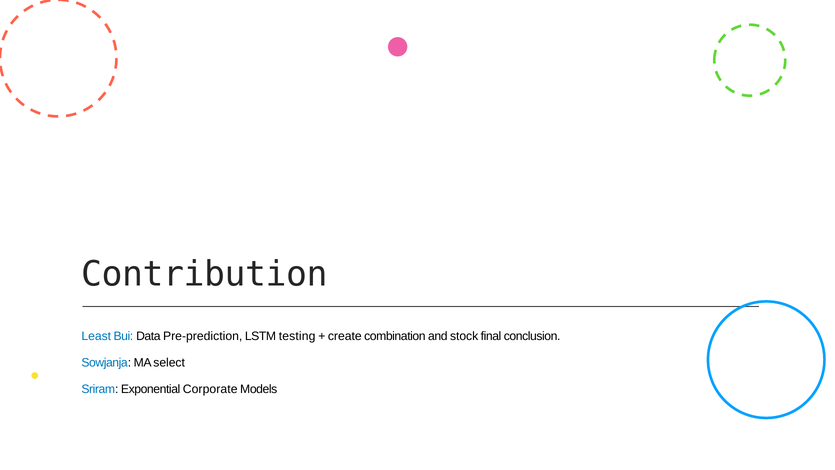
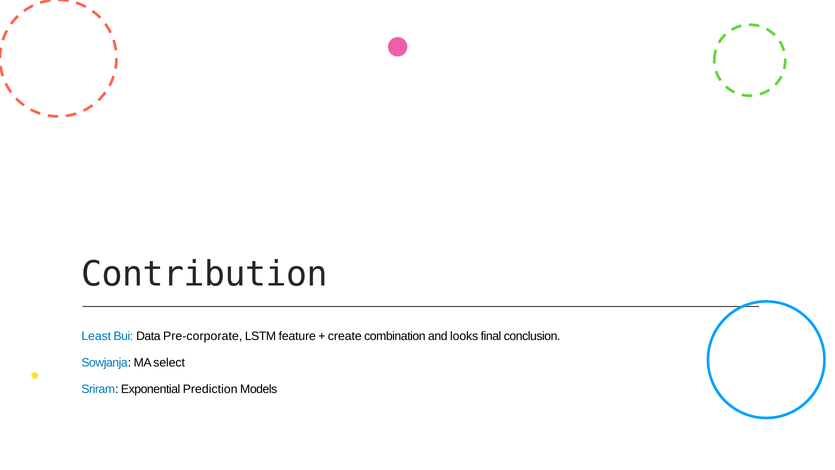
Pre-prediction: Pre-prediction -> Pre-corporate (203, 336)
testing: testing -> feature (297, 336)
stock: stock -> looks (464, 336)
Corporate: Corporate -> Prediction (210, 389)
